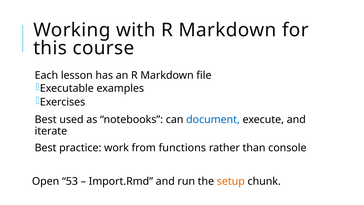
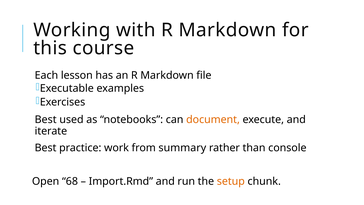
document colour: blue -> orange (213, 119)
functions: functions -> summary (182, 148)
53: 53 -> 68 (70, 181)
